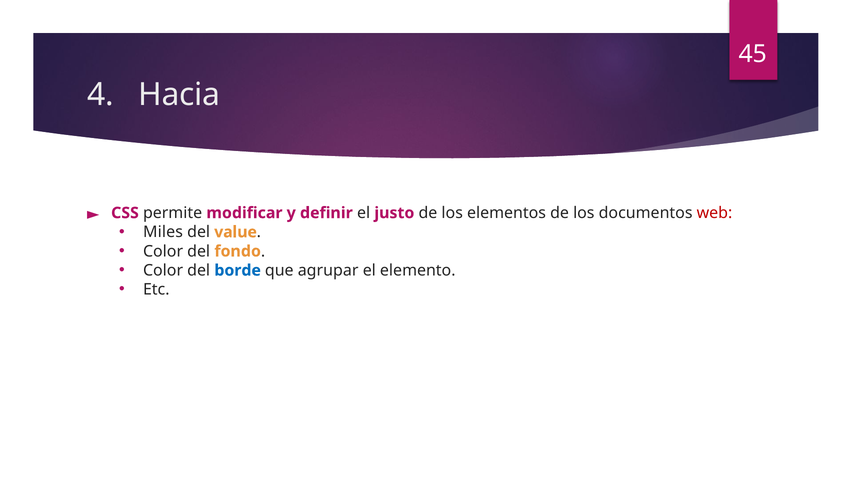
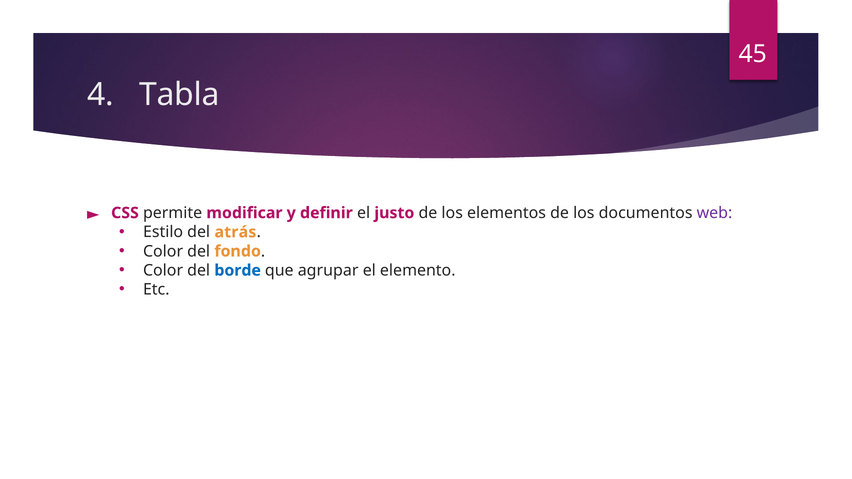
Hacia: Hacia -> Tabla (179, 95)
web colour: red -> purple (715, 213)
Miles: Miles -> Estilo (163, 232)
value: value -> atrás (235, 232)
